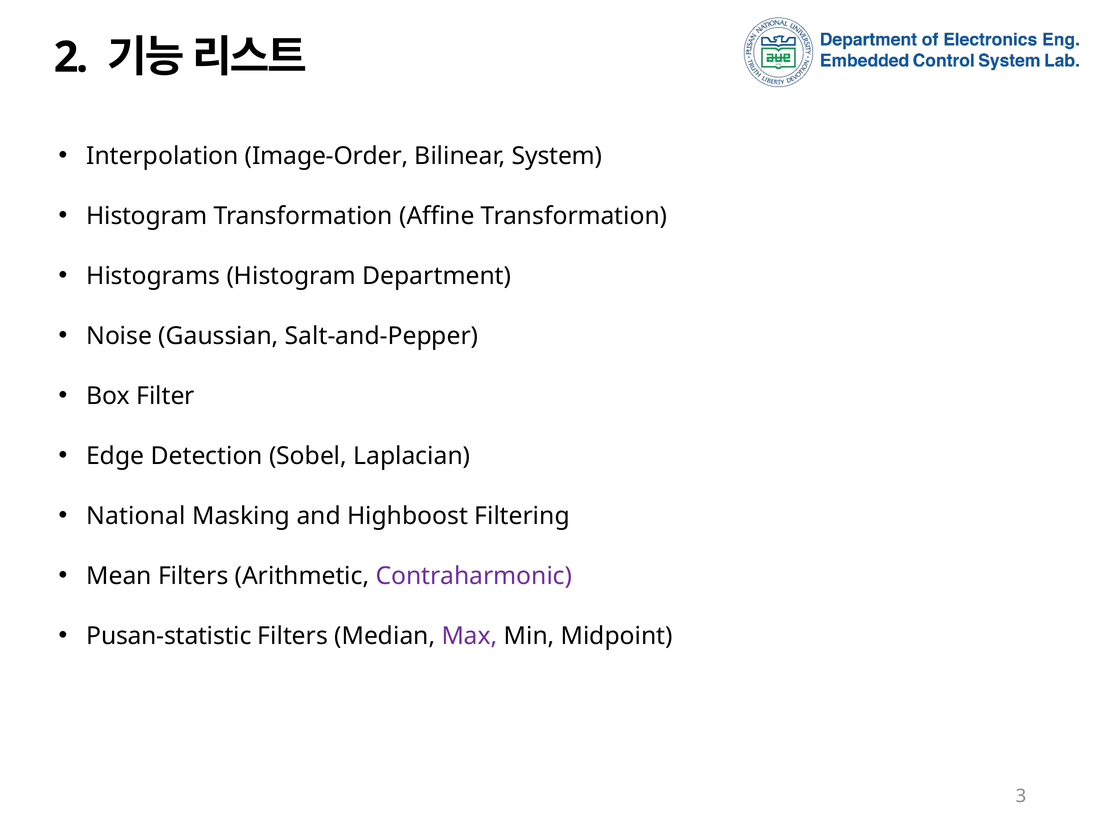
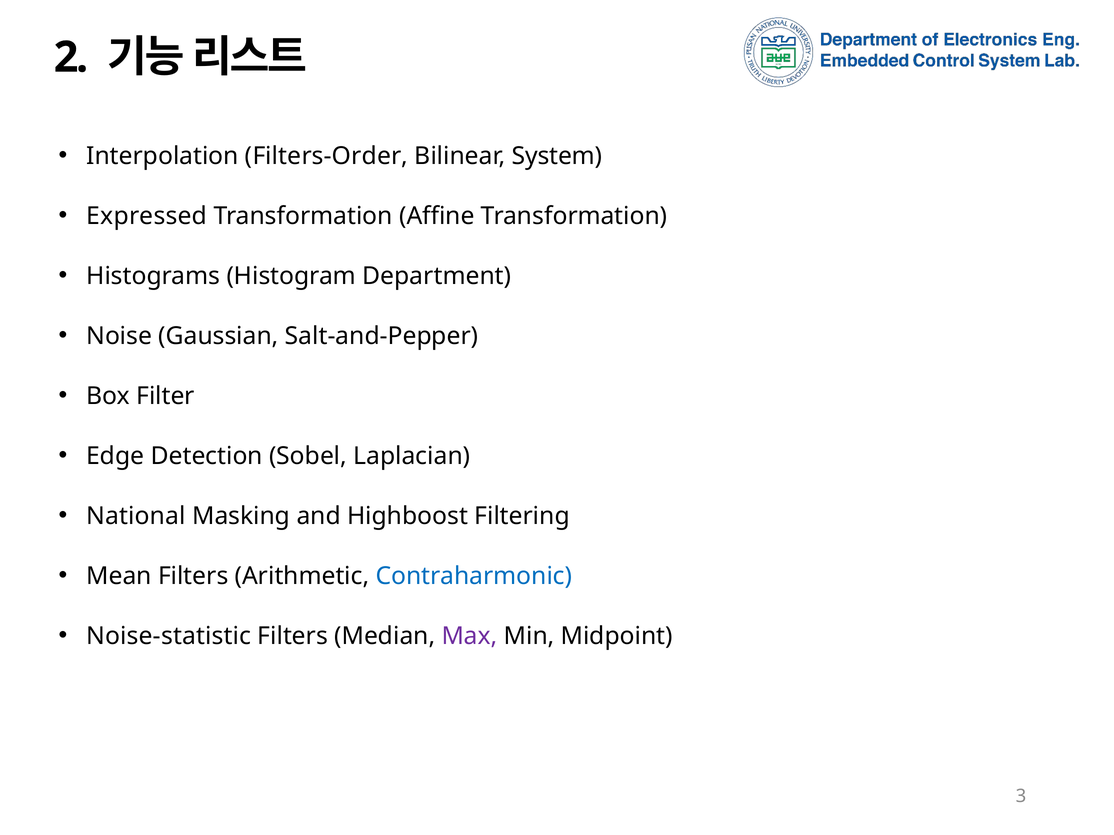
Image-Order: Image-Order -> Filters-Order (327, 156)
Histogram: Histogram -> Expressed (147, 216)
Contraharmonic colour: purple -> blue (474, 576)
Pusan-statistic: Pusan-statistic -> Noise-statistic (169, 636)
